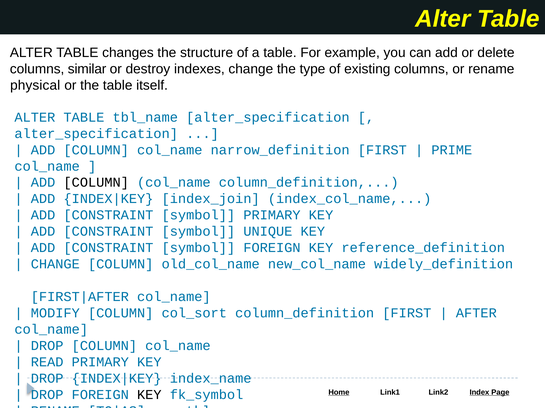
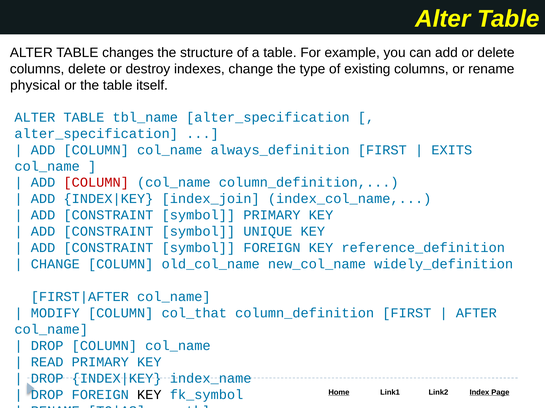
columns similar: similar -> delete (87, 69)
narrow_definition: narrow_definition -> always_definition (280, 150)
PRIME: PRIME -> EXITS (452, 150)
COLUMN colour: black -> red (96, 183)
col_sort: col_sort -> col_that (194, 314)
